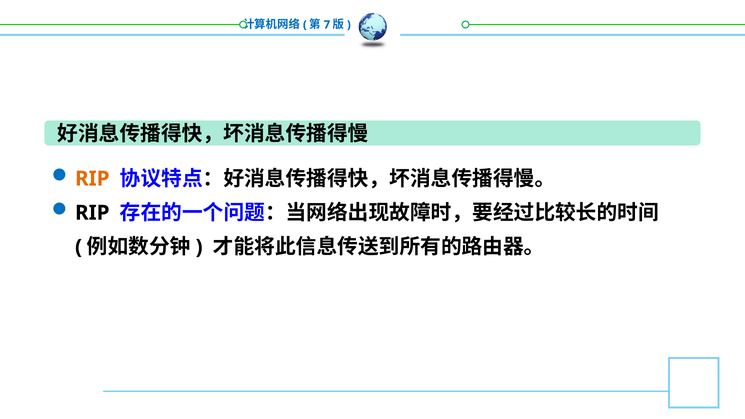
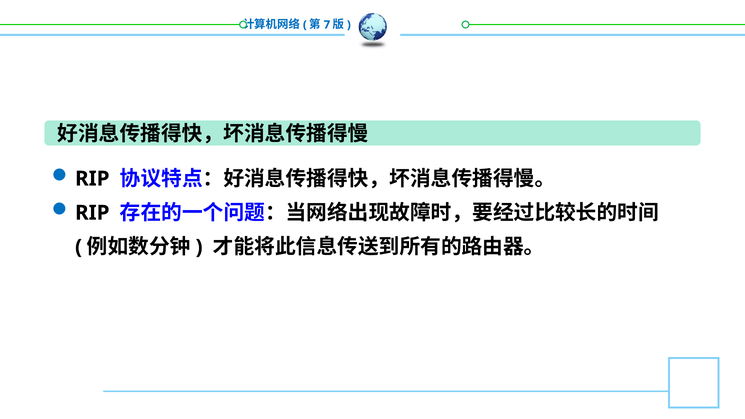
RIP colour: orange -> black (92, 179)
